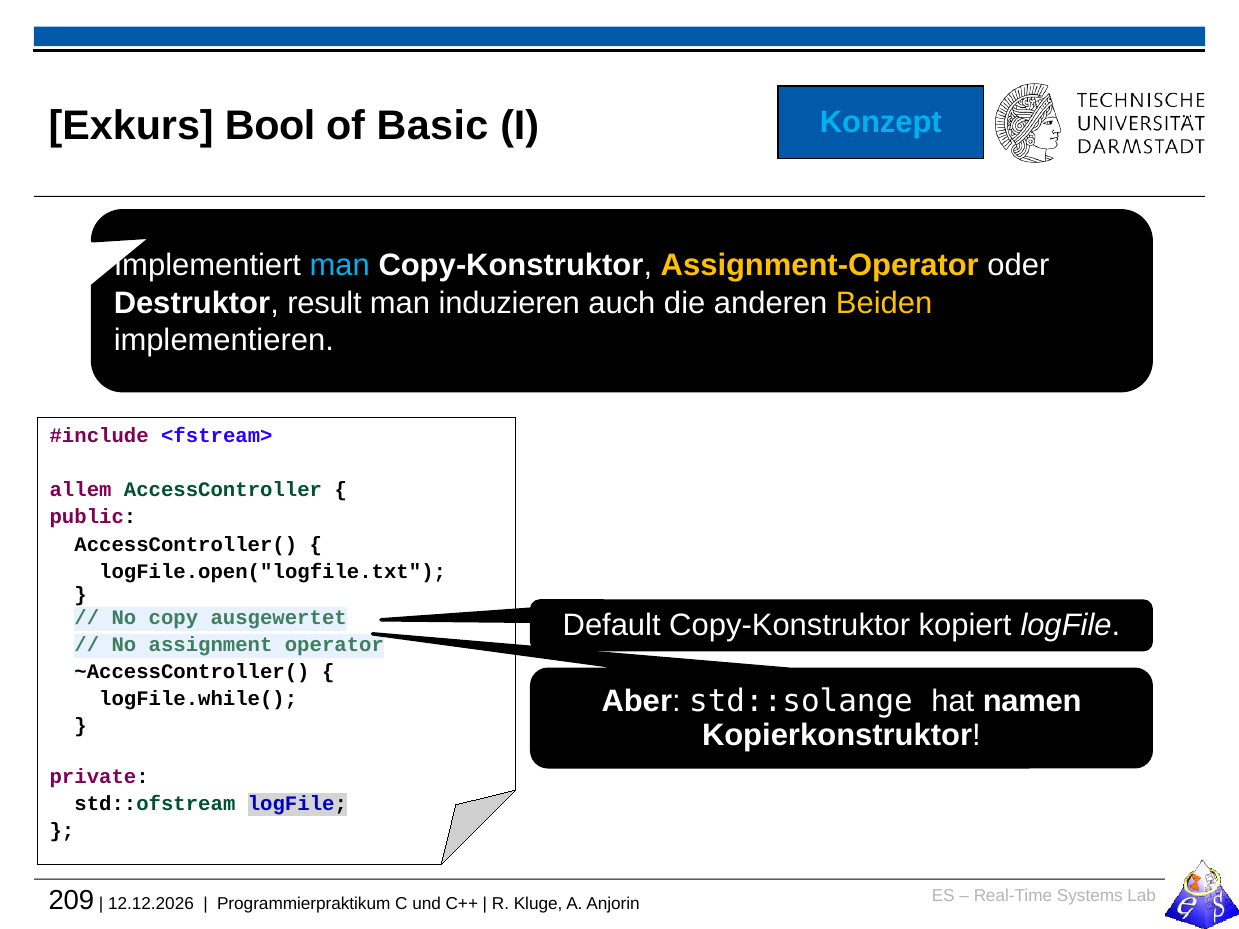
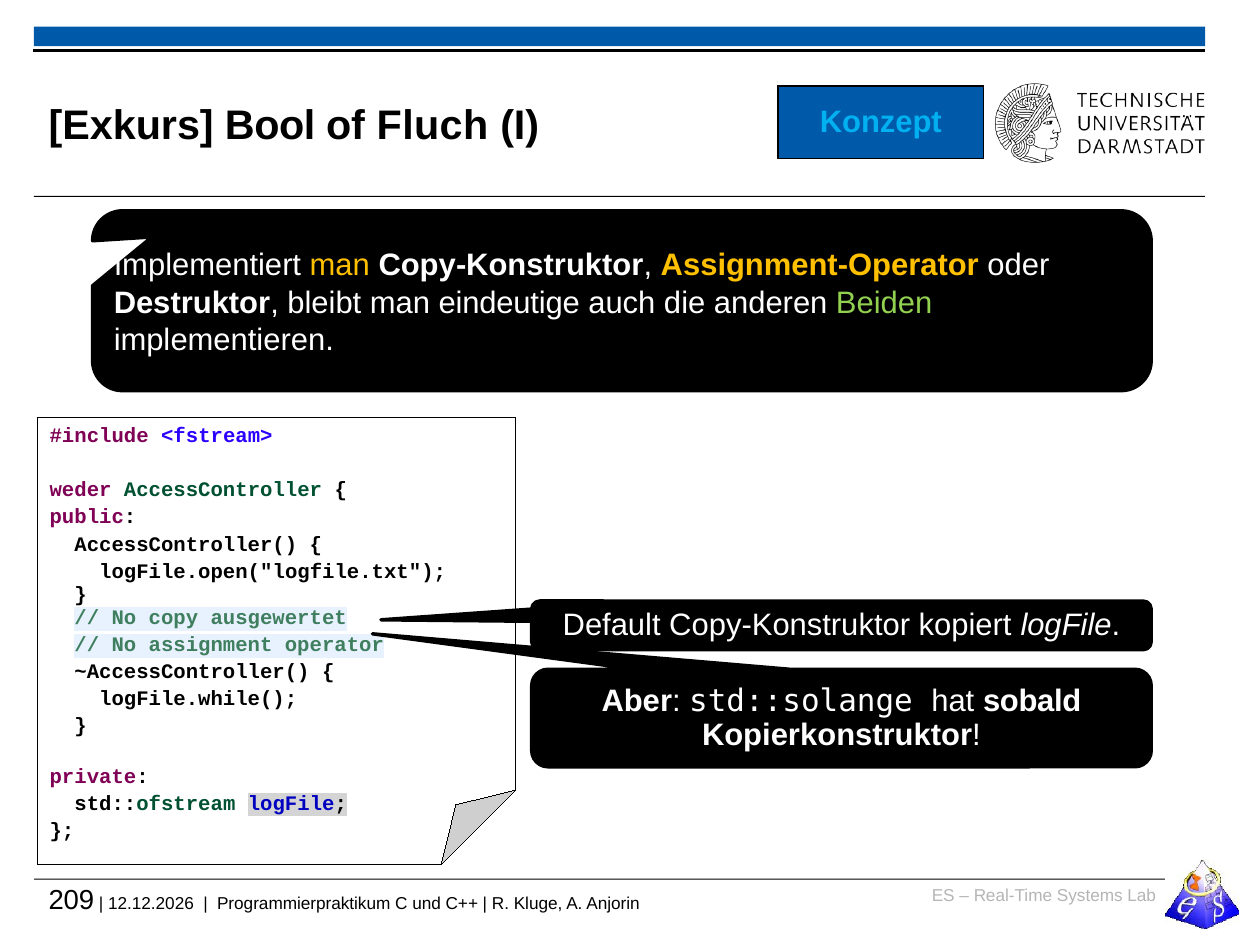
Basic: Basic -> Fluch (432, 126)
man colour: light blue -> yellow (340, 266)
result: result -> bleibt (324, 303)
induzieren: induzieren -> eindeutige (509, 303)
Beiden colour: yellow -> light green (884, 303)
allem: allem -> weder (81, 490)
namen: namen -> sobald (1032, 701)
